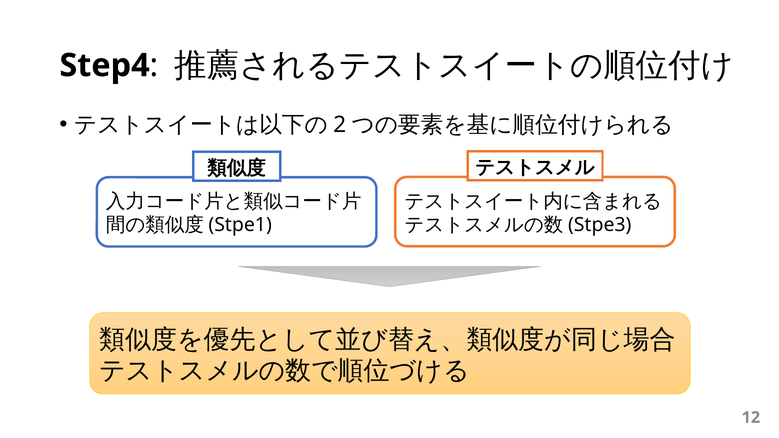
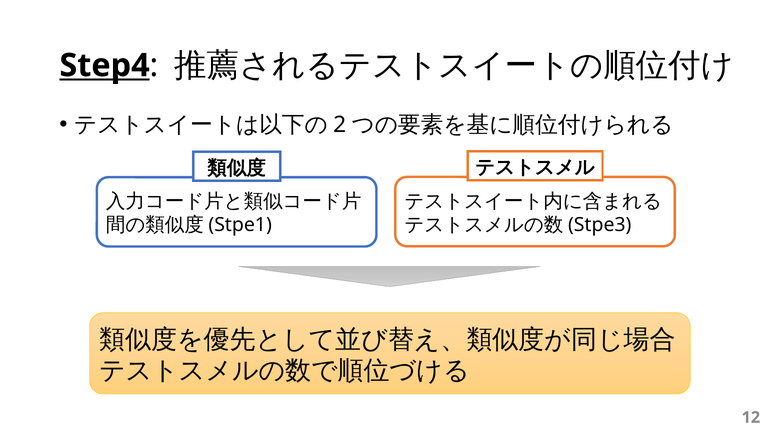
Step4 underline: none -> present (105, 65)
